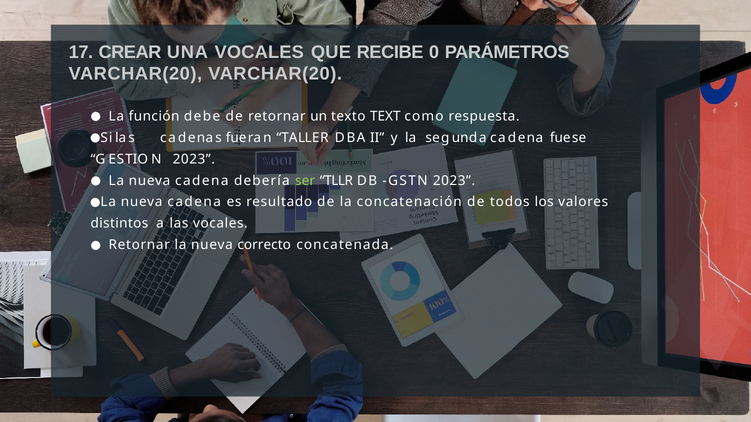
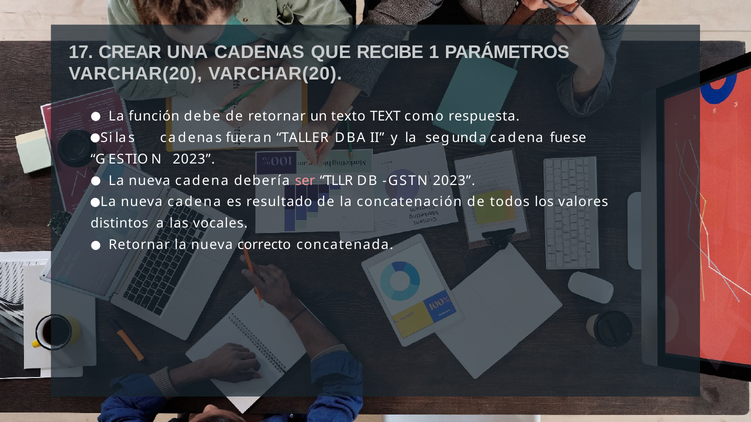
UNA VOCALES: VOCALES -> CADENAS (259, 52)
0: 0 -> 1 (434, 52)
ser colour: light green -> pink (305, 181)
